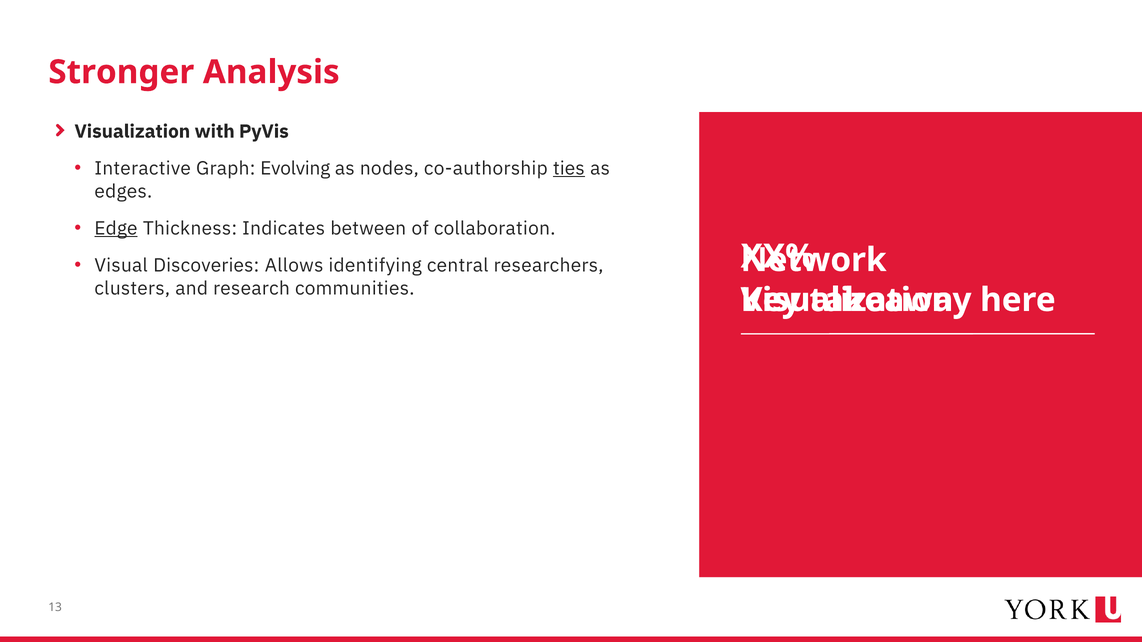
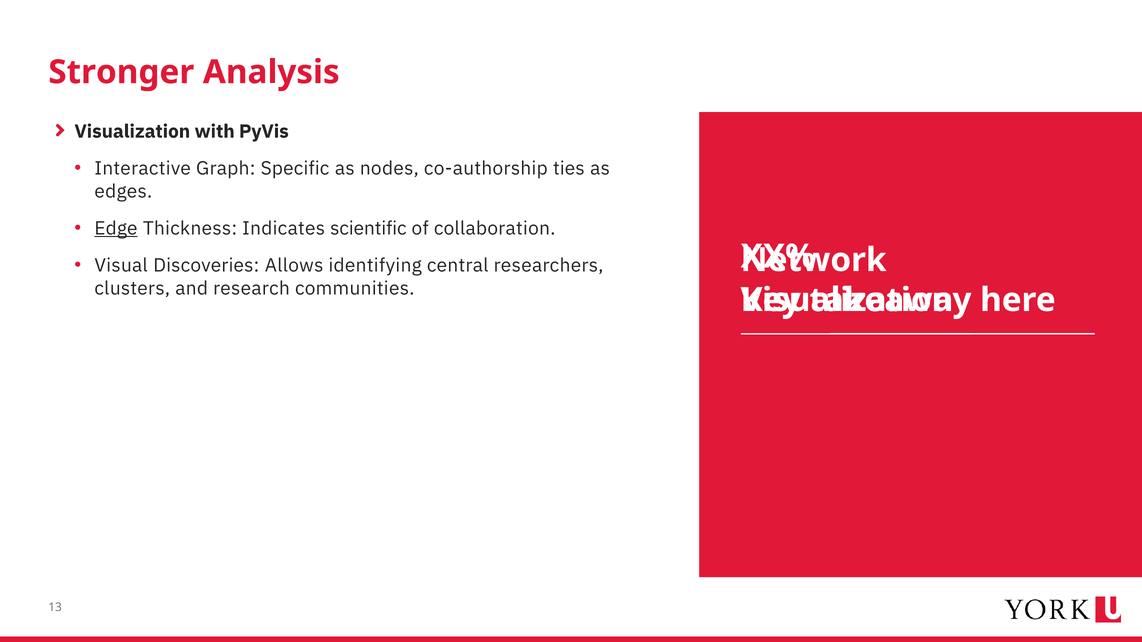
Evolving: Evolving -> Specific (295, 169)
ties underline: present -> none (569, 169)
between: between -> scientific (368, 229)
